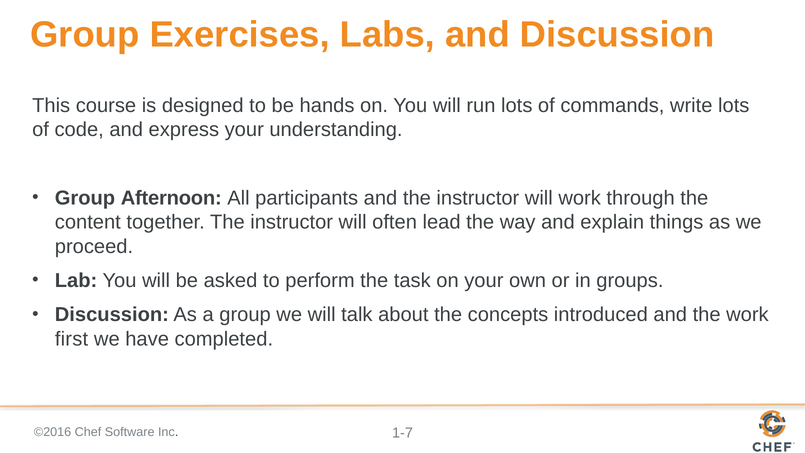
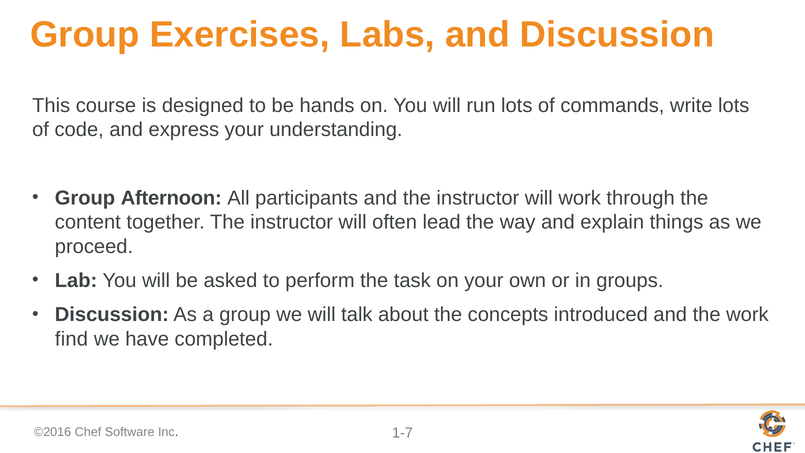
first: first -> find (72, 339)
